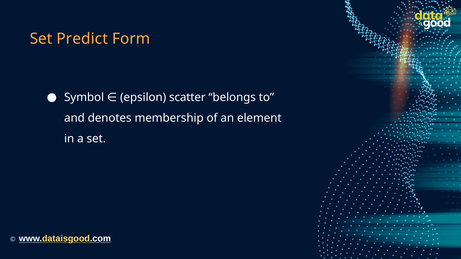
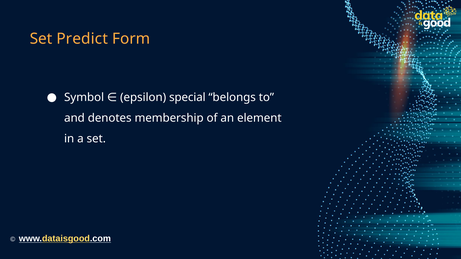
scatter: scatter -> special (187, 97)
